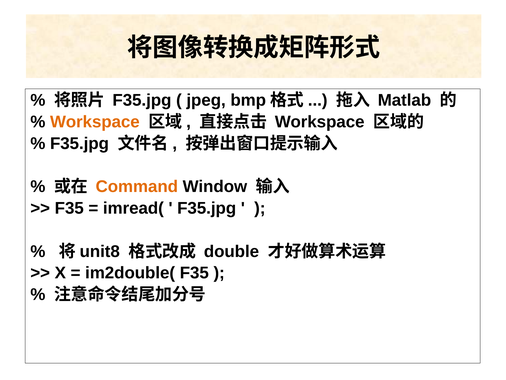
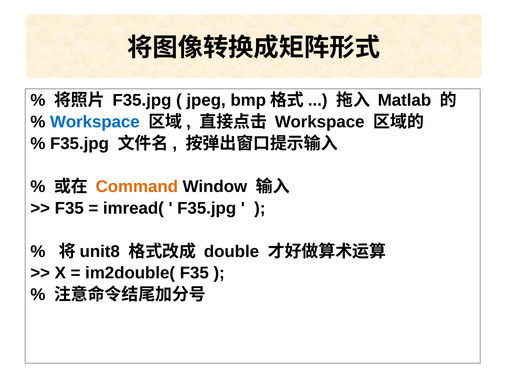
Workspace colour: orange -> blue (95, 122)
